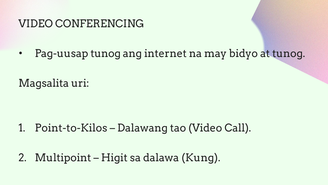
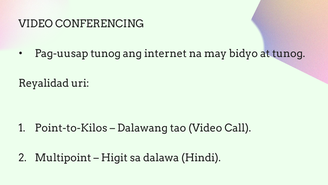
Magsalita: Magsalita -> Reyalidad (44, 83)
Kung: Kung -> Hindi (201, 157)
